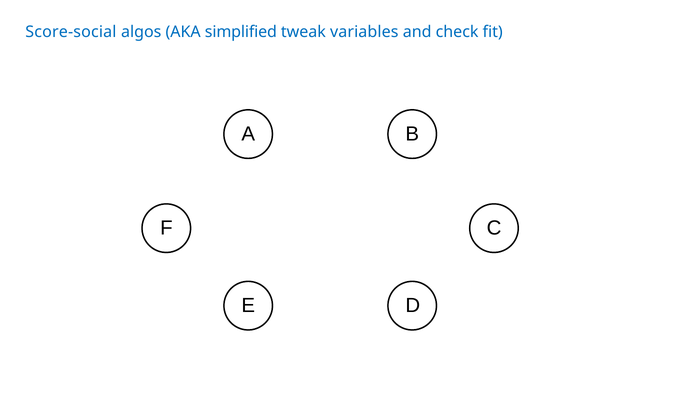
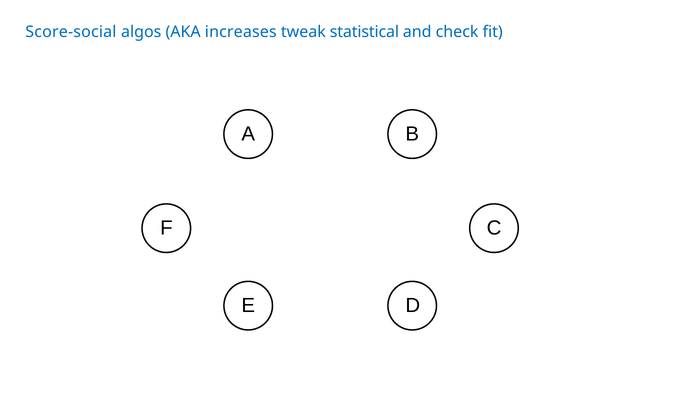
simplified: simplified -> increases (241, 32)
variables: variables -> statistical (364, 32)
